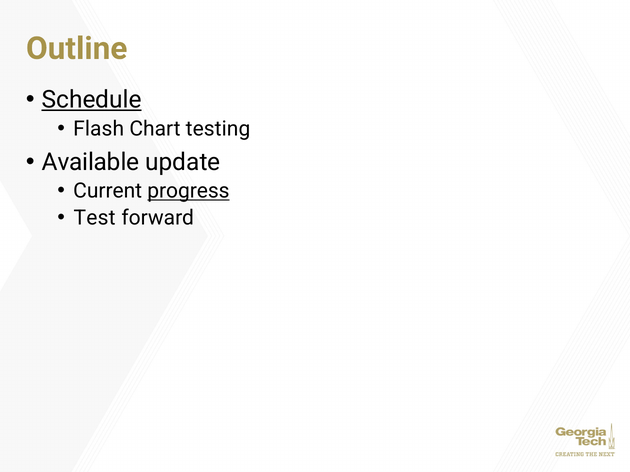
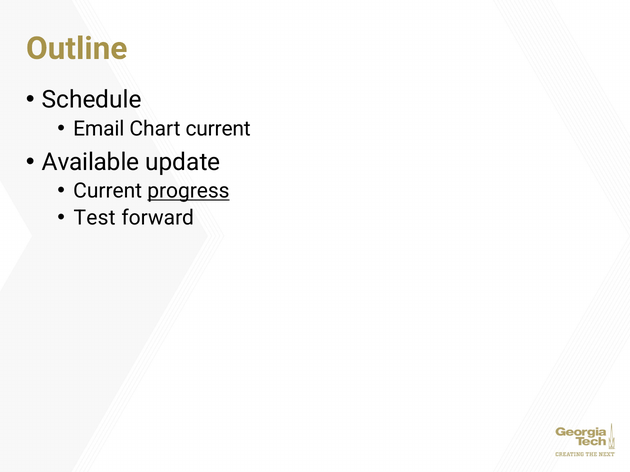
Schedule underline: present -> none (92, 100)
Flash: Flash -> Email (99, 129)
Chart testing: testing -> current (218, 129)
